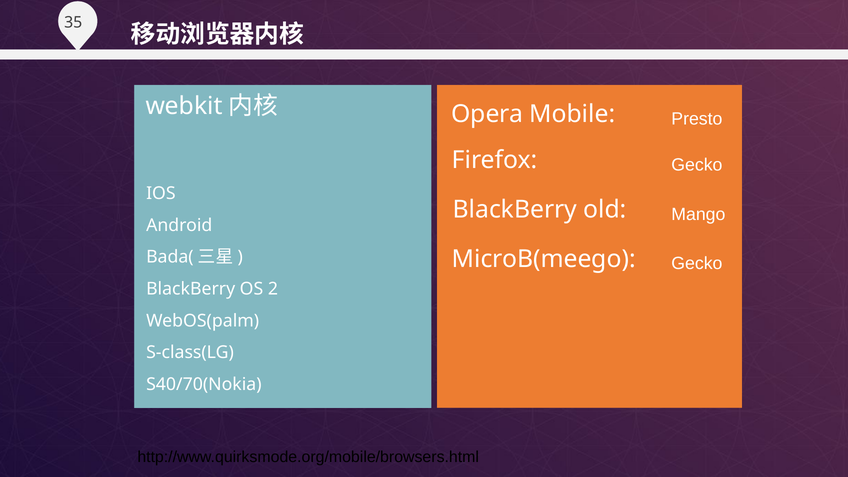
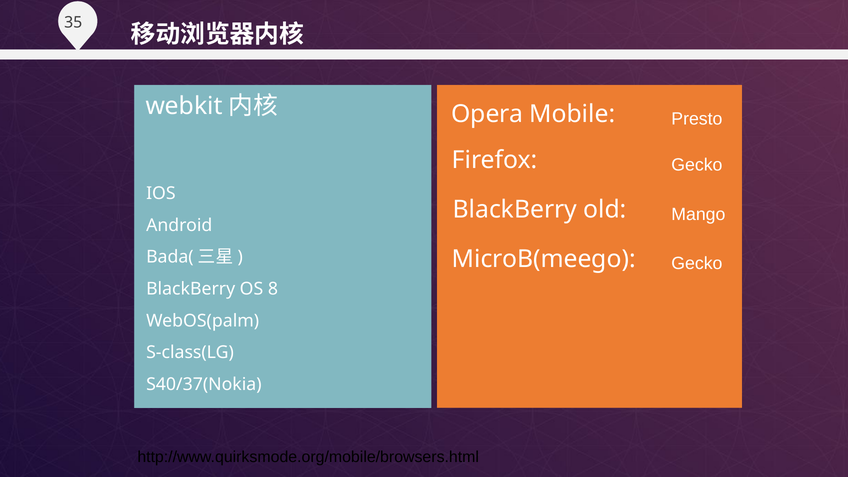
2: 2 -> 8 (273, 289)
S40/70(Nokia: S40/70(Nokia -> S40/37(Nokia (204, 384)
